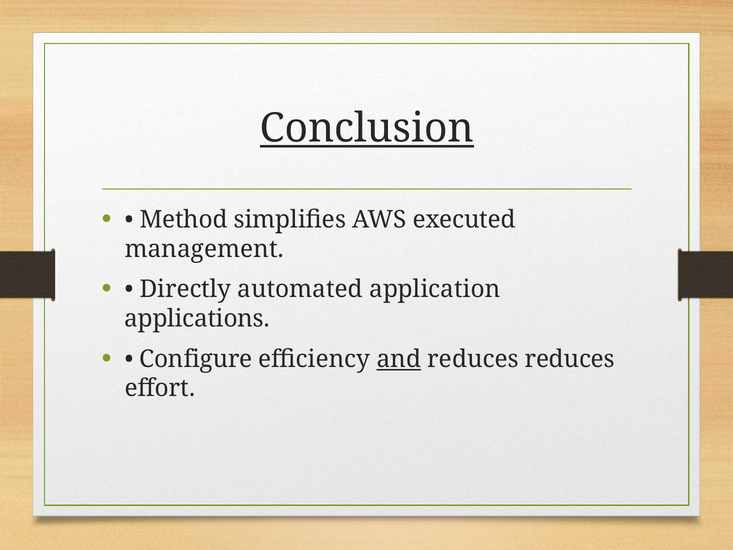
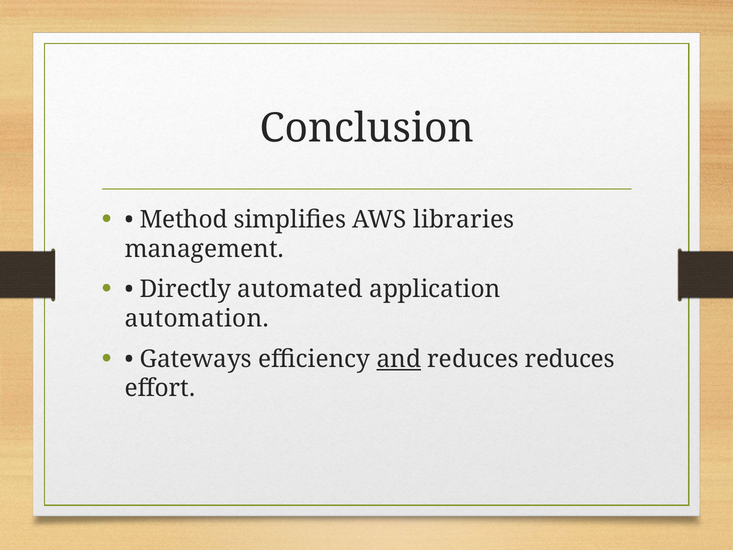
Conclusion underline: present -> none (367, 128)
executed: executed -> libraries (464, 220)
applications: applications -> automation (197, 319)
Configure: Configure -> Gateways (196, 359)
